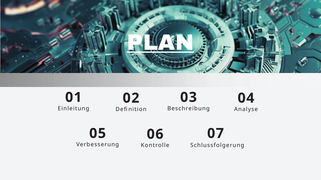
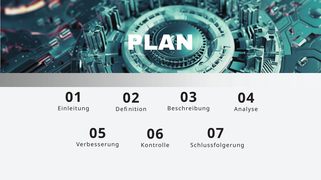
PLAN underline: present -> none (160, 43)
